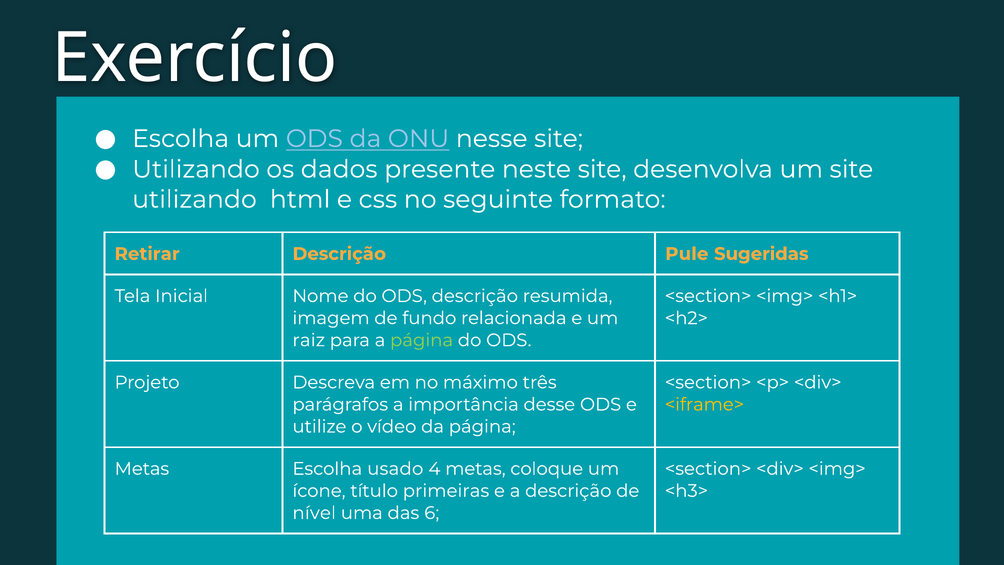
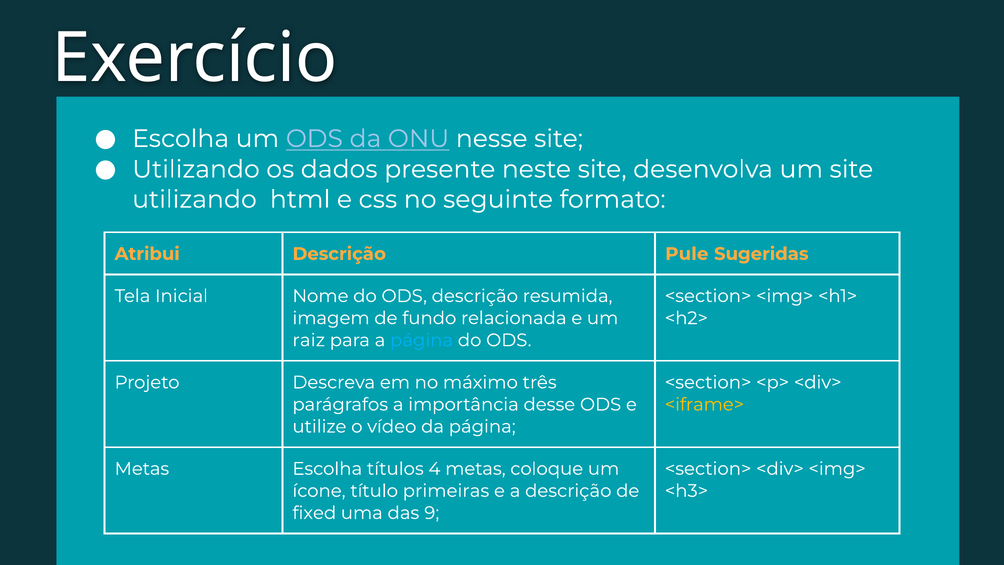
Retirar: Retirar -> Atribui (147, 254)
página colour: light green -> light blue (422, 340)
usado: usado -> títulos (395, 469)
nível: nível -> fixed (314, 513)
6: 6 -> 9 (432, 513)
